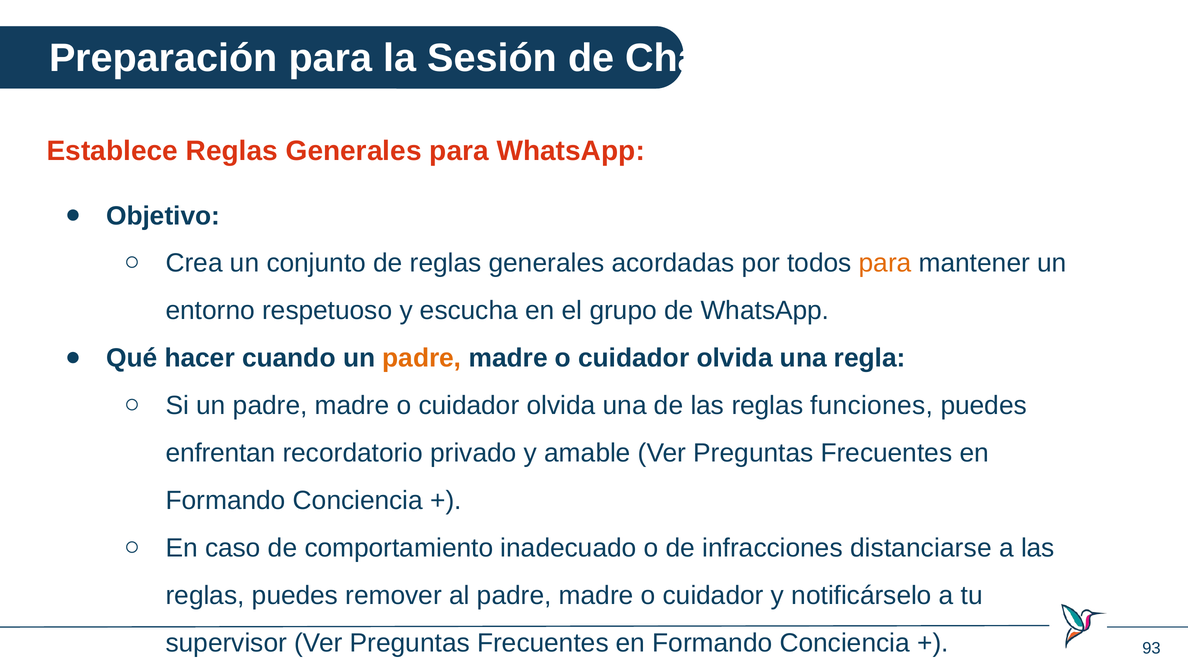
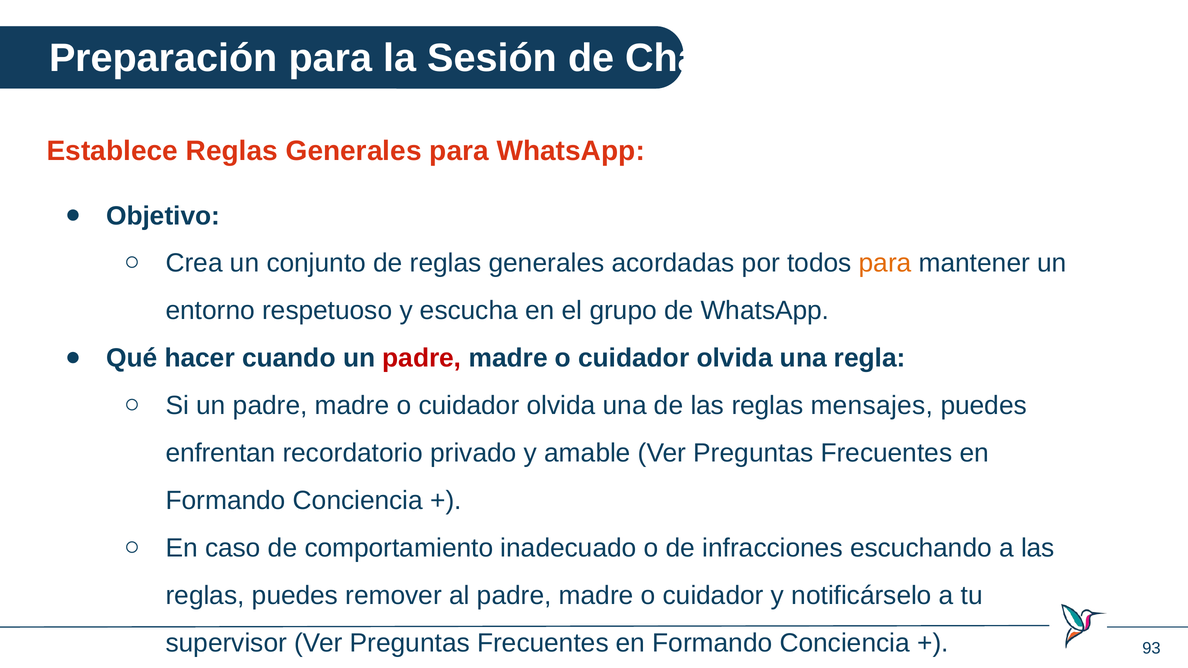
padre colour: orange -> red (422, 358)
funciones: funciones -> mensajes (872, 406)
distanciarse: distanciarse -> escuchando (921, 548)
